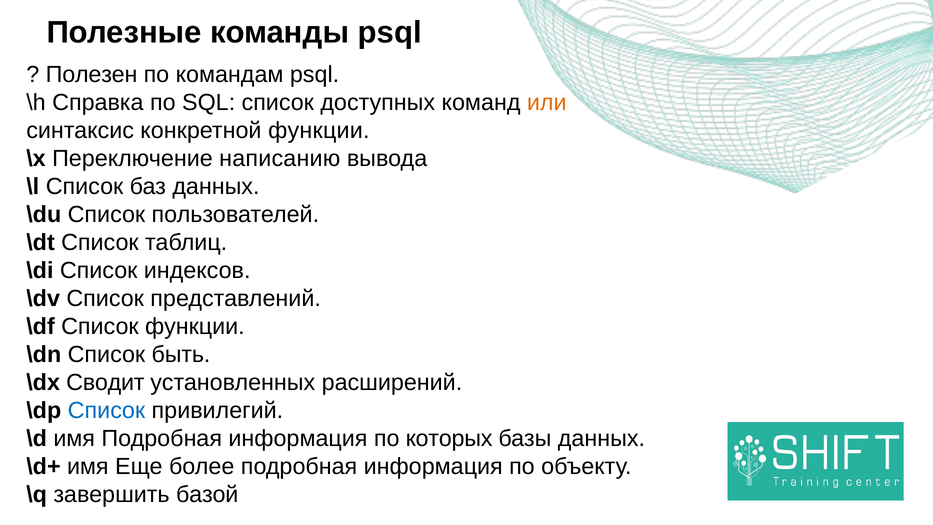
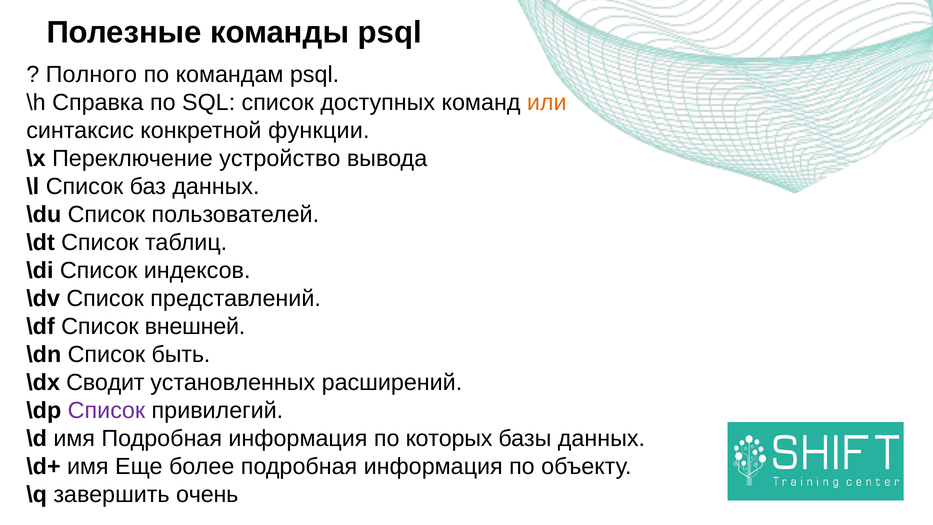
Полезен: Полезен -> Полного (91, 75)
написанию: написанию -> устройство (280, 159)
Список функции: функции -> внешней (195, 326)
Список colour: blue -> purple (106, 410)
базой: базой -> очень (207, 494)
